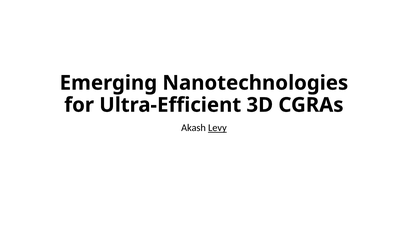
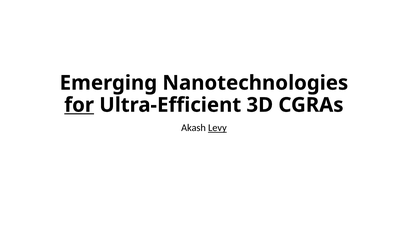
for underline: none -> present (79, 105)
